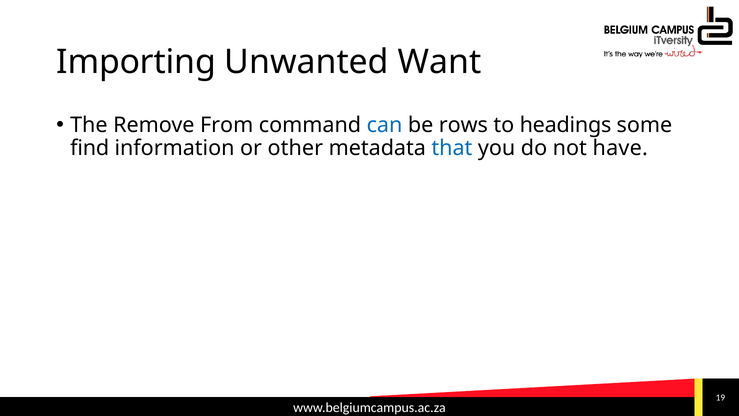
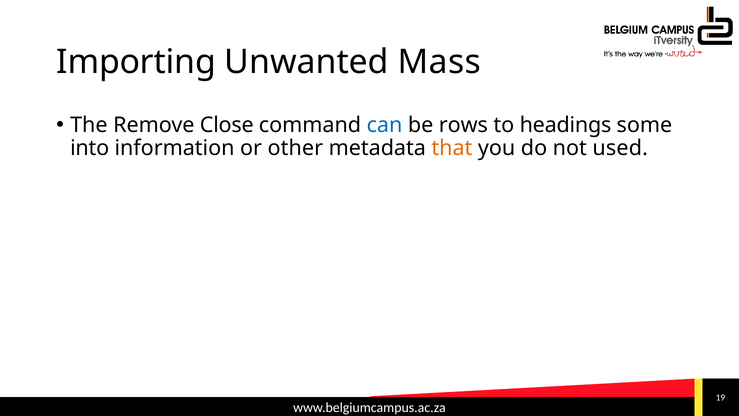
Want: Want -> Mass (439, 62)
From: From -> Close (227, 125)
find: find -> into (90, 148)
that colour: blue -> orange (452, 148)
have: have -> used (620, 148)
